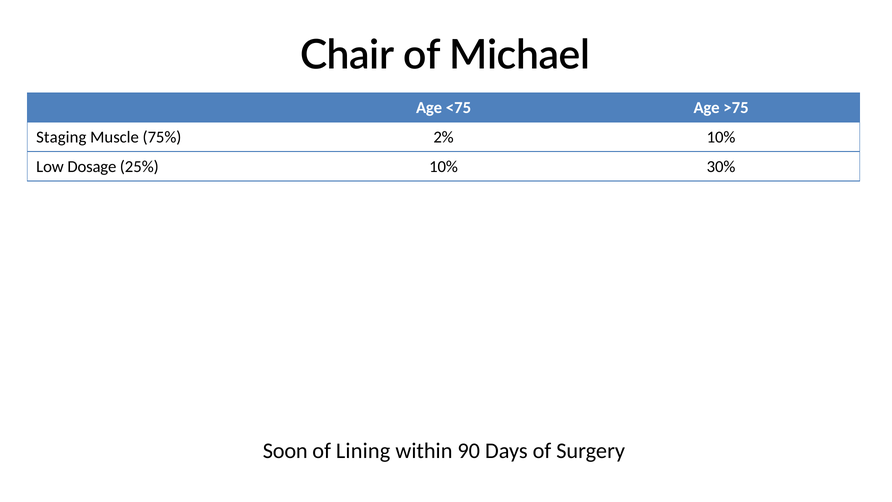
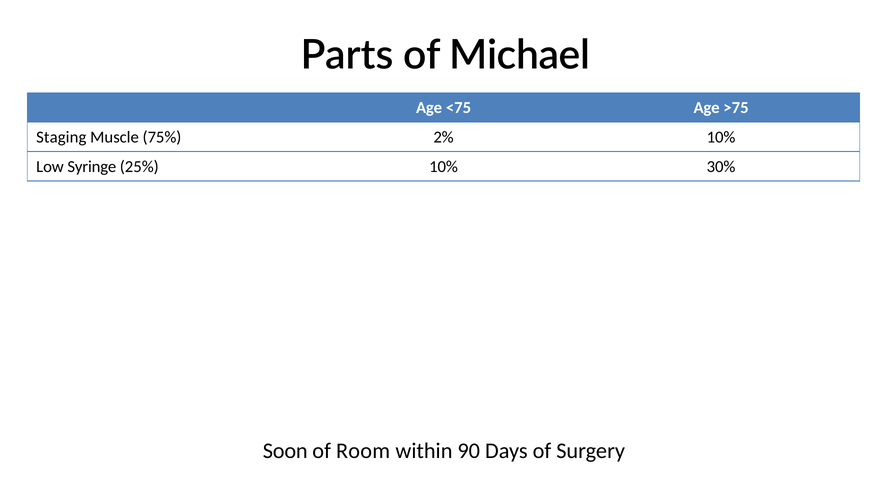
Chair: Chair -> Parts (347, 55)
Dosage: Dosage -> Syringe (92, 166)
Lining: Lining -> Room (363, 450)
